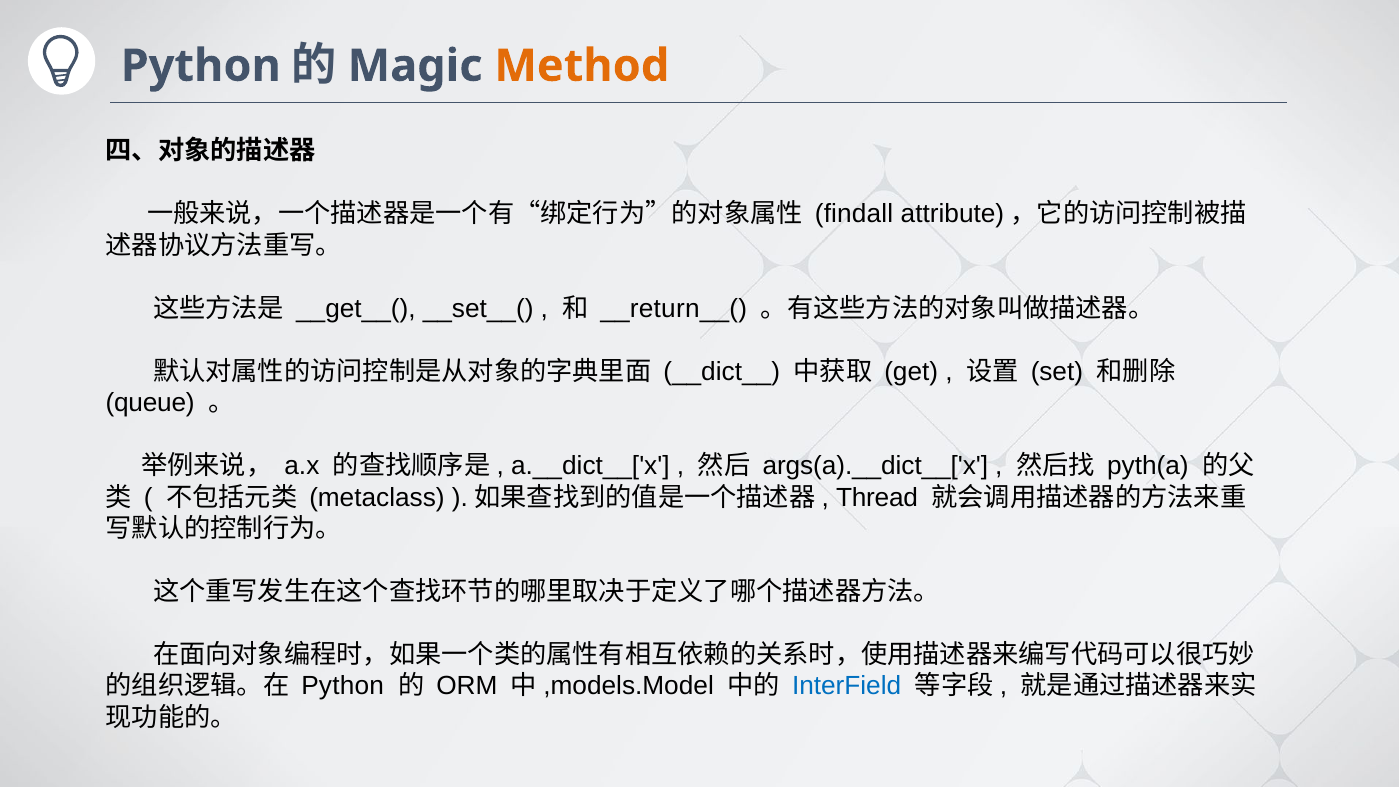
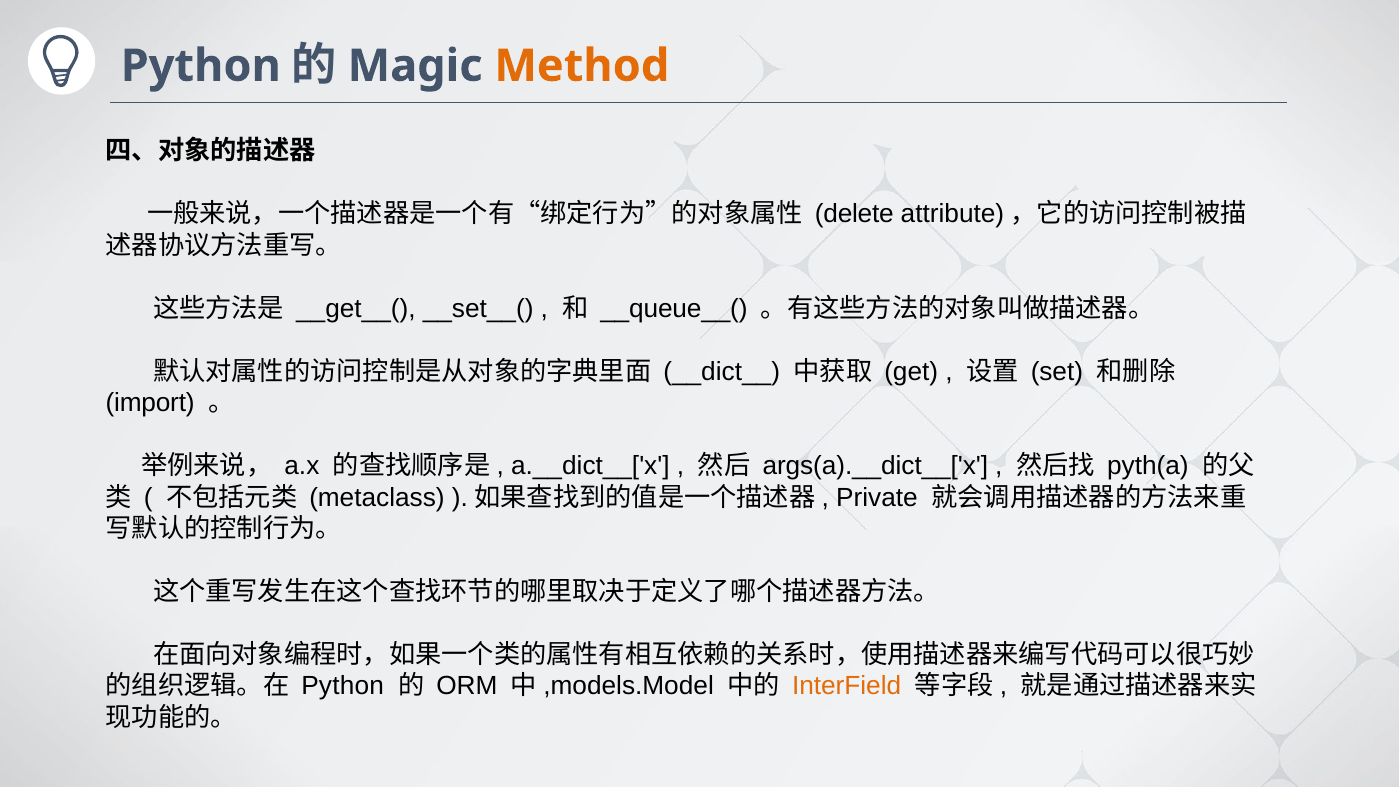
findall: findall -> delete (854, 214)
__return__(: __return__( -> __queue__( (674, 309)
queue: queue -> import (150, 403)
Thread: Thread -> Private (877, 497)
InterField colour: blue -> orange (847, 686)
